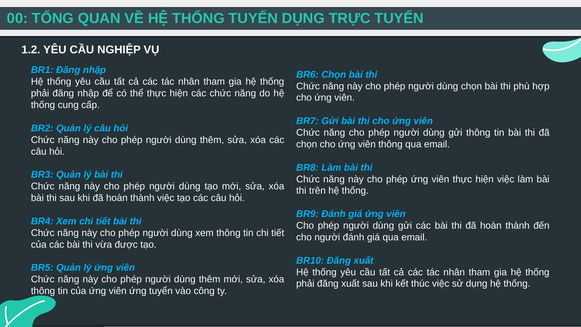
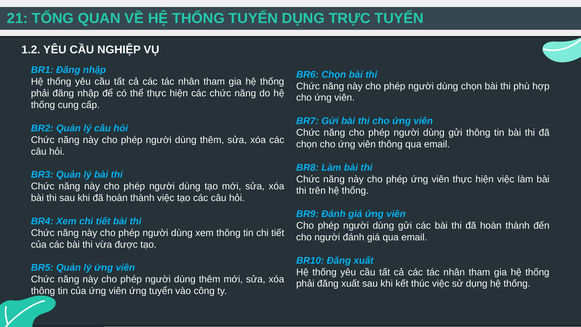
00: 00 -> 21 (17, 19)
